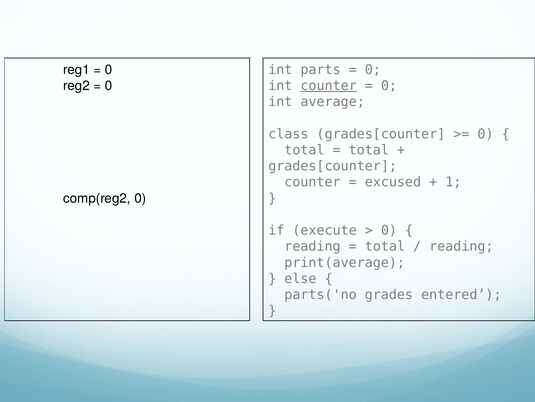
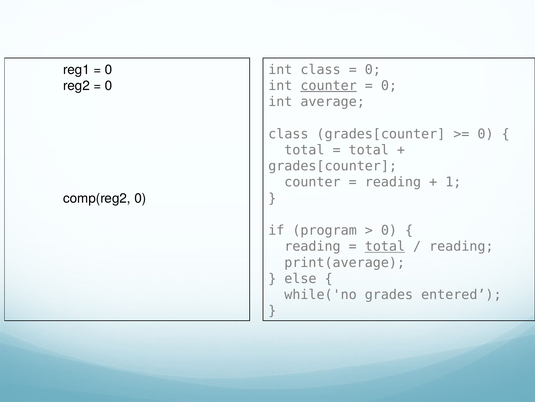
int parts: parts -> class (321, 70)
excused: excused -> reading (393, 182)
execute: execute -> program (325, 230)
total underline: none -> present (385, 246)
parts('no: parts('no -> while('no (321, 294)
